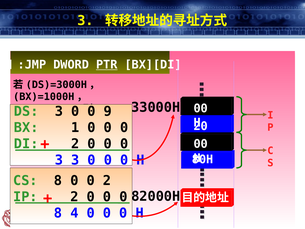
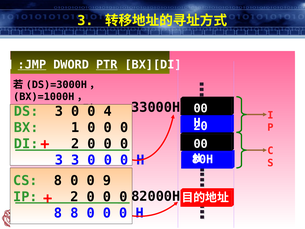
:JMP underline: none -> present (32, 65)
9: 9 -> 4 (108, 111)
0 2: 2 -> 9 (107, 180)
8 4: 4 -> 8 (74, 213)
